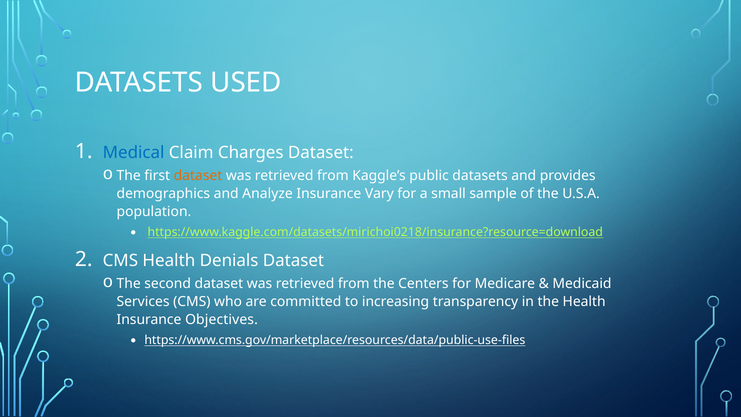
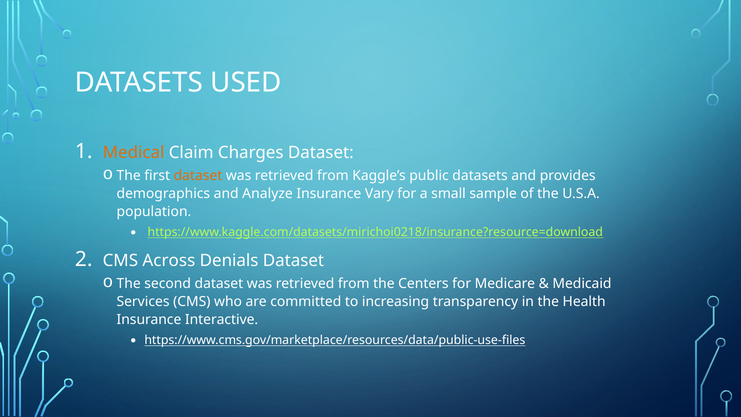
Medical colour: blue -> orange (134, 152)
CMS Health: Health -> Across (169, 260)
Objectives: Objectives -> Interactive (222, 319)
